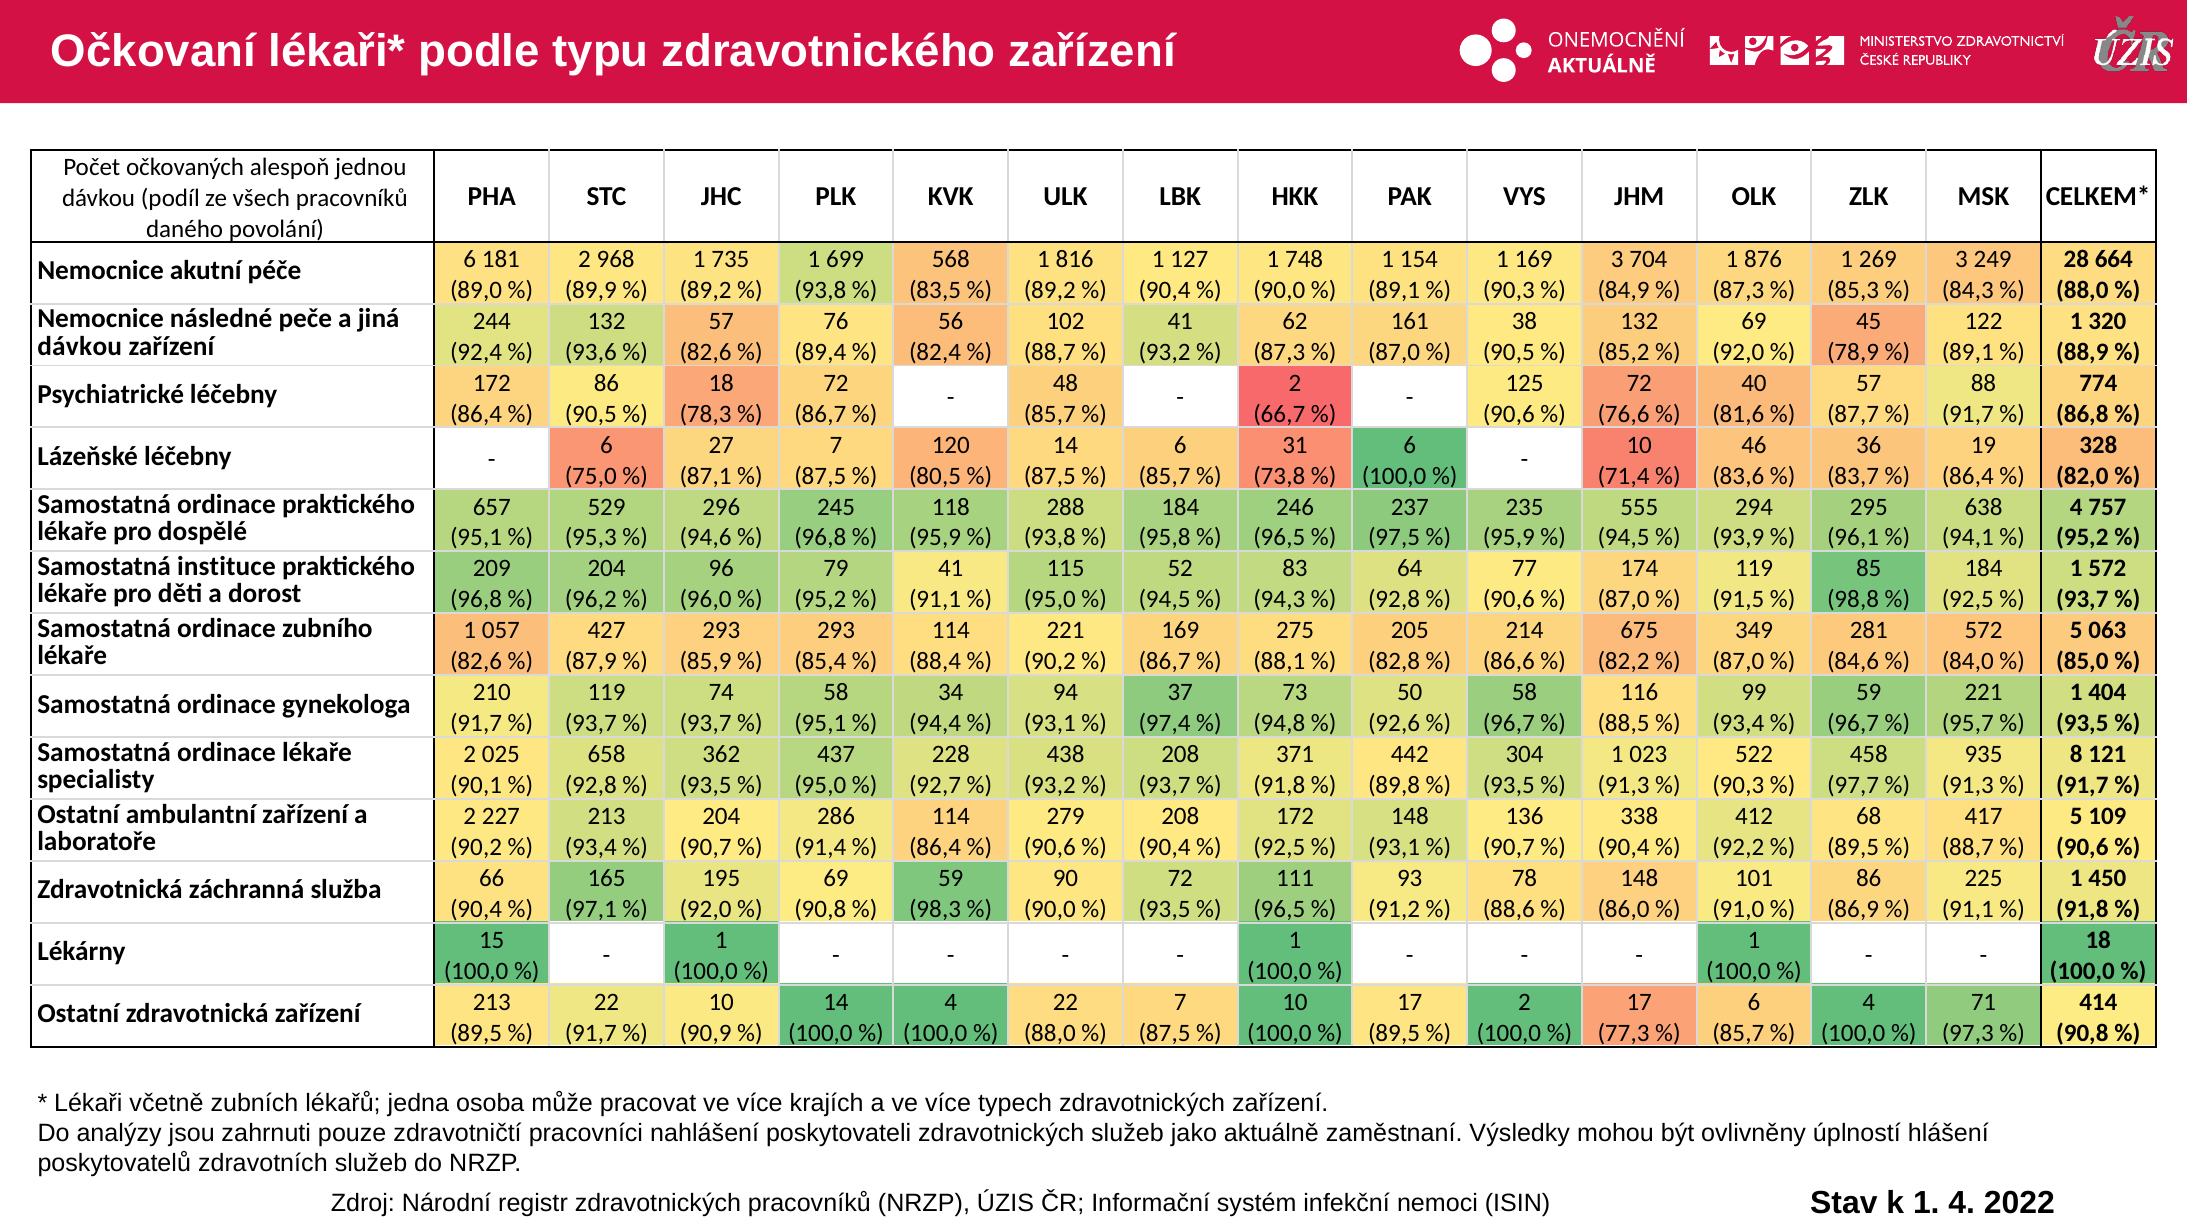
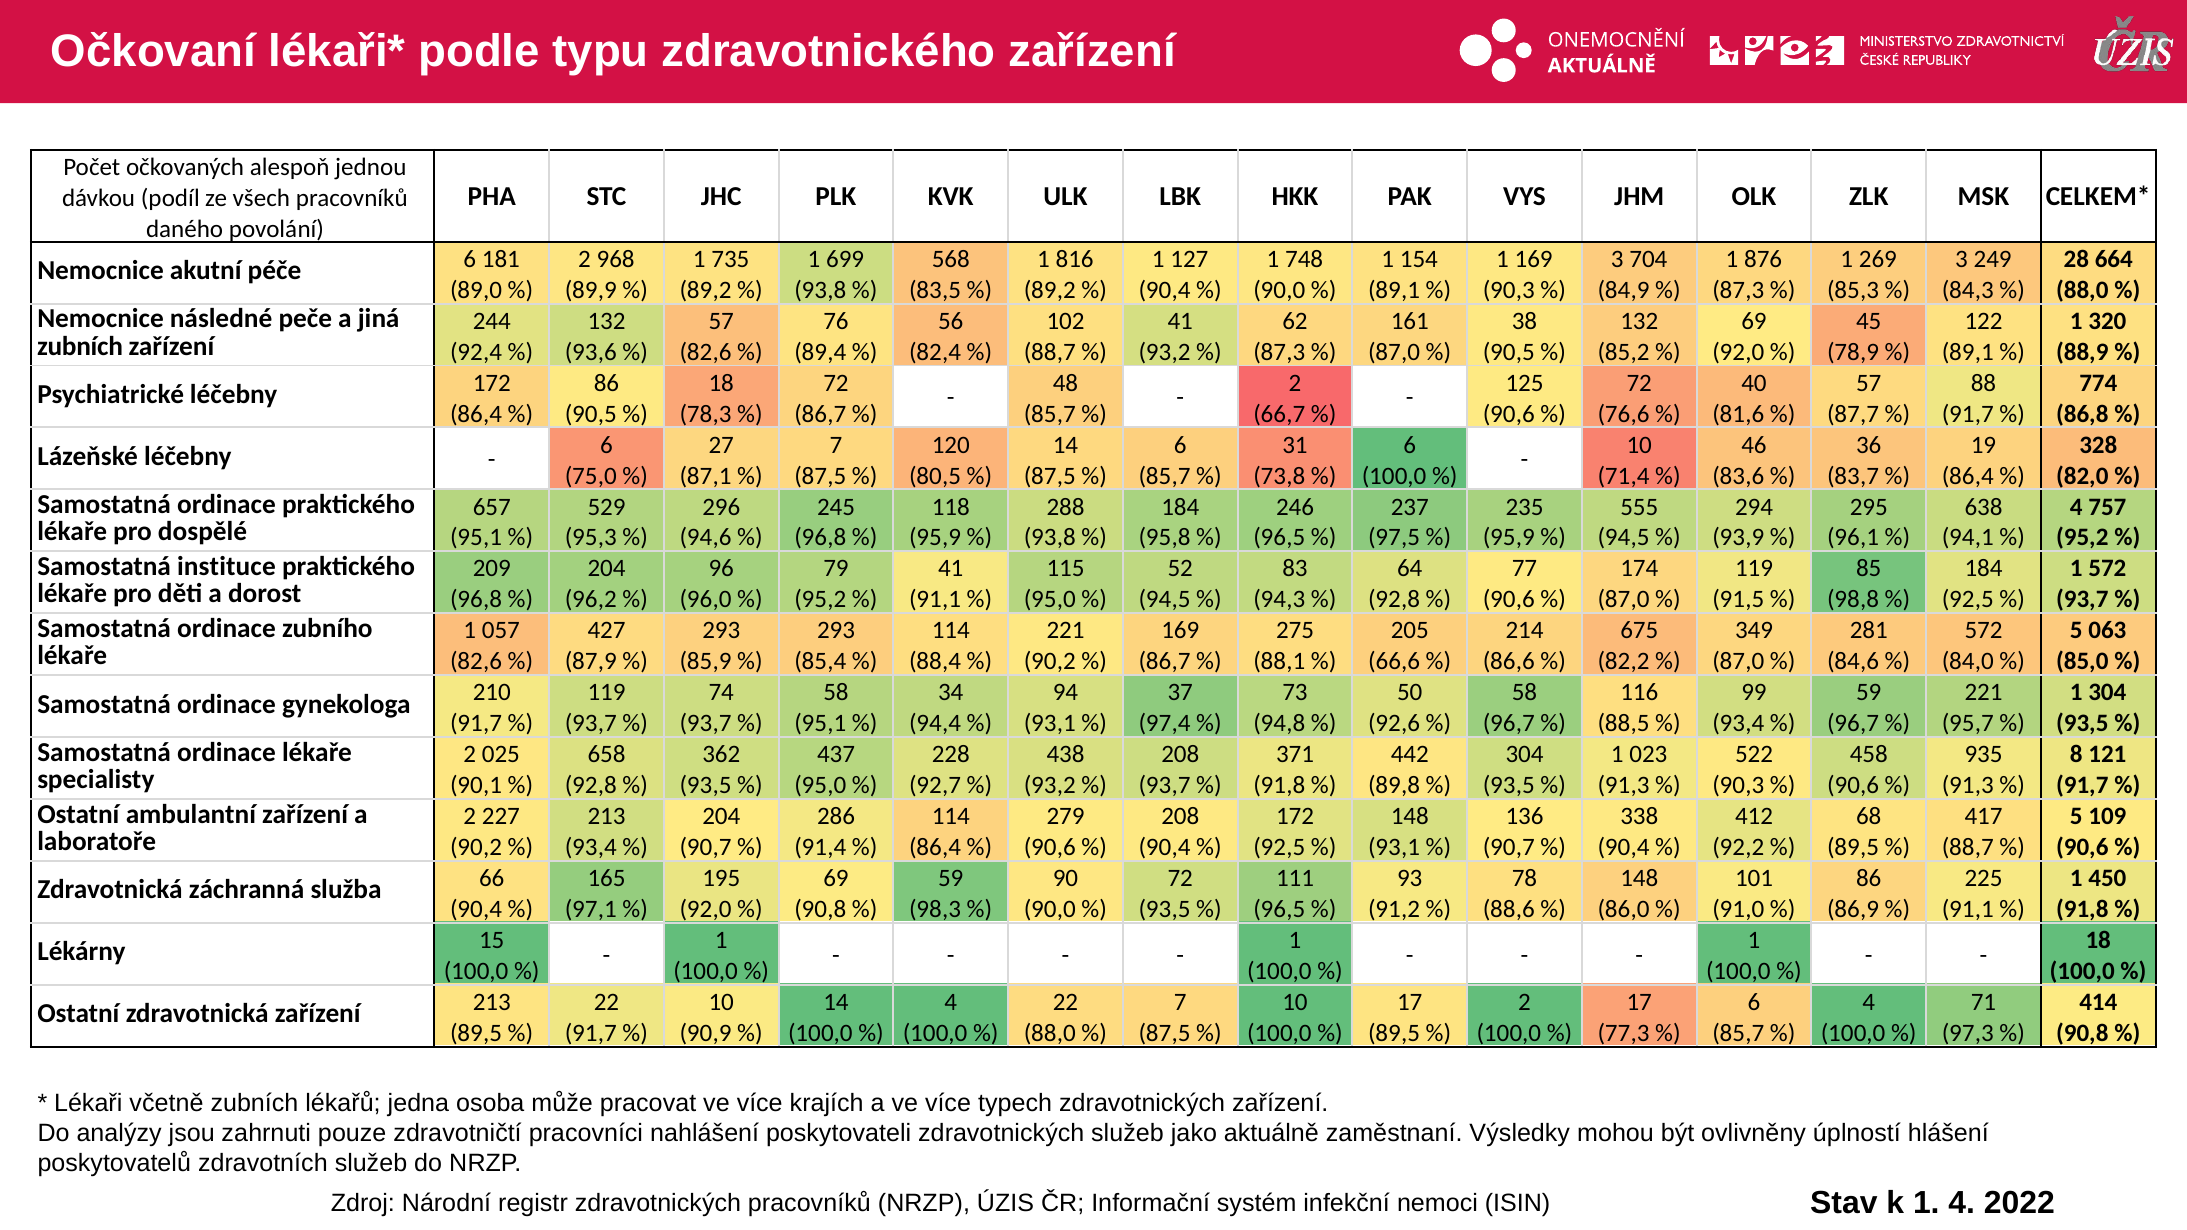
dávkou: dávkou -> zubních (80, 346)
82,8: 82,8 -> 66,6 (1394, 662)
1 404: 404 -> 304 (2107, 693)
97,7: 97,7 -> 90,6 (1853, 786)
